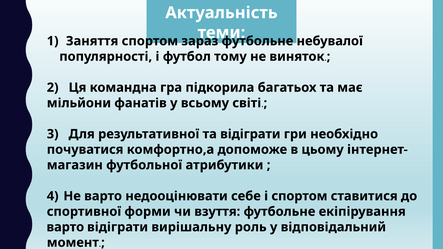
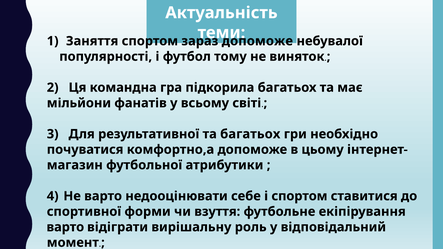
зараз футбольне: футбольне -> допоможе (257, 41)
та відіграти: відіграти -> багатьох (250, 134)
